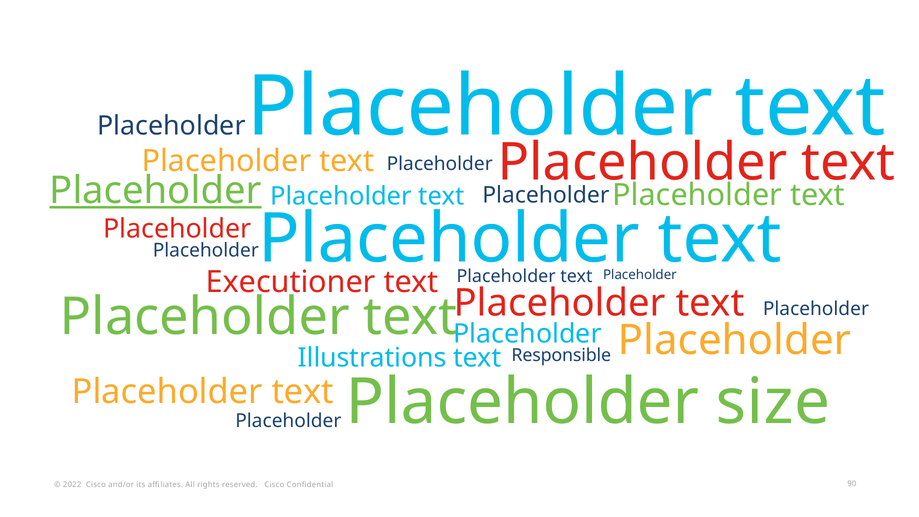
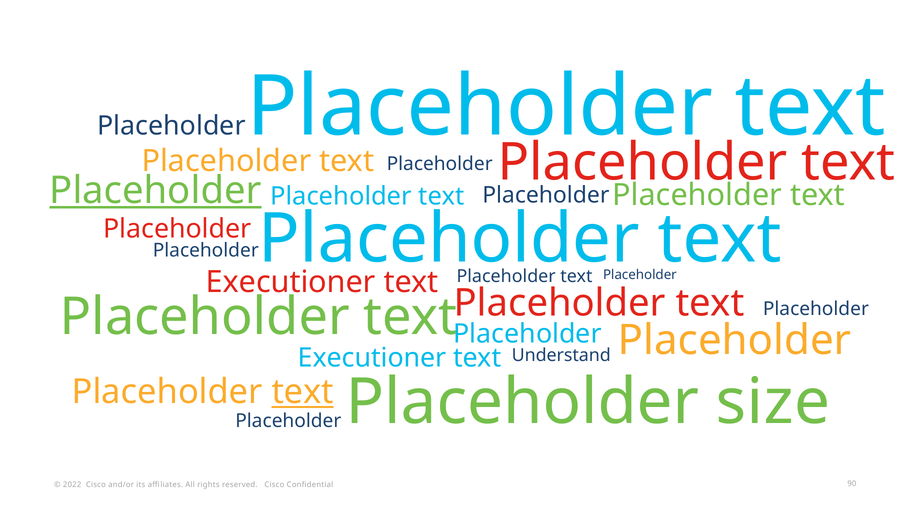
Illustrations: Illustrations -> Executioner (372, 358)
Responsible: Responsible -> Understand (561, 355)
text underline: none -> present (303, 392)
